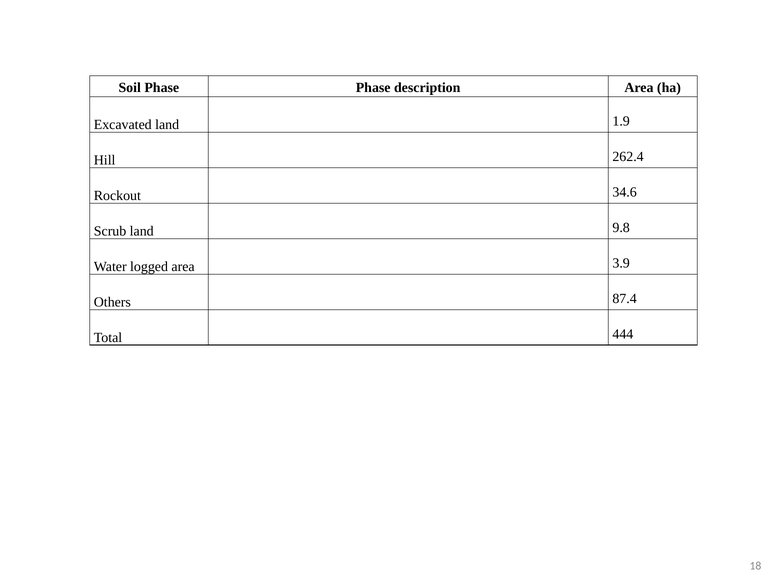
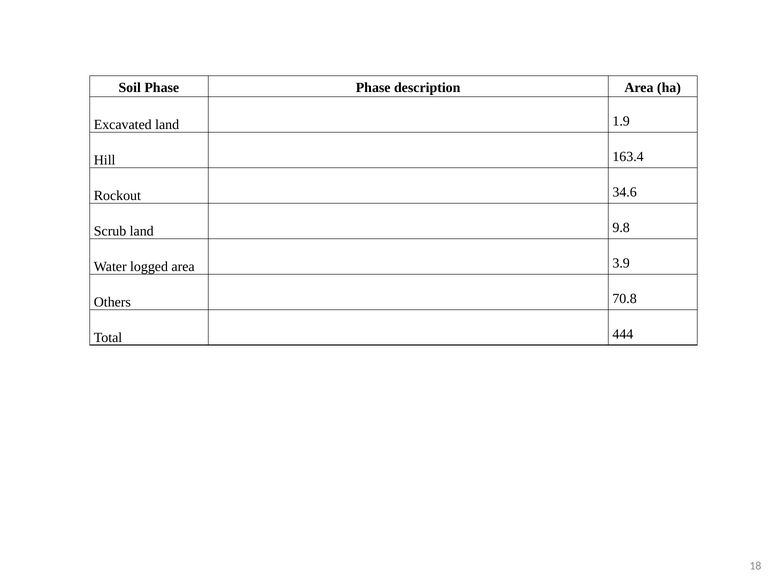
262.4: 262.4 -> 163.4 (628, 157)
87.4: 87.4 -> 70.8 (625, 298)
